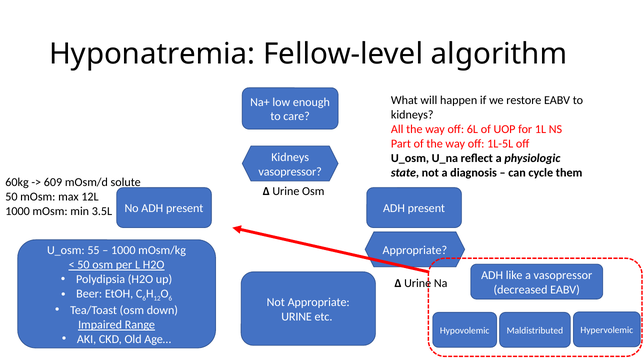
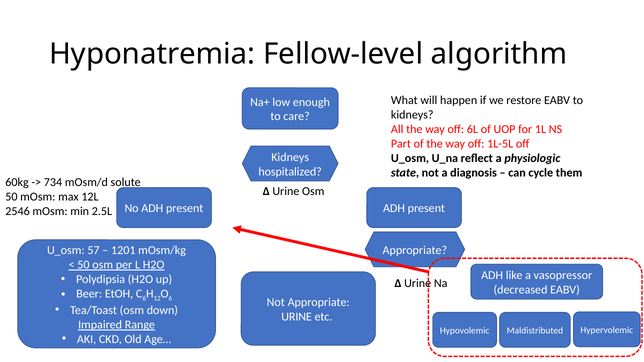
vasopressor: vasopressor -> hospitalized (290, 172)
609: 609 -> 734 (53, 183)
1000: 1000 -> 2546 (18, 211)
3.5L: 3.5L -> 2.5L (102, 211)
55: 55 -> 57 (93, 250)
1000: 1000 -> 1201 (123, 250)
